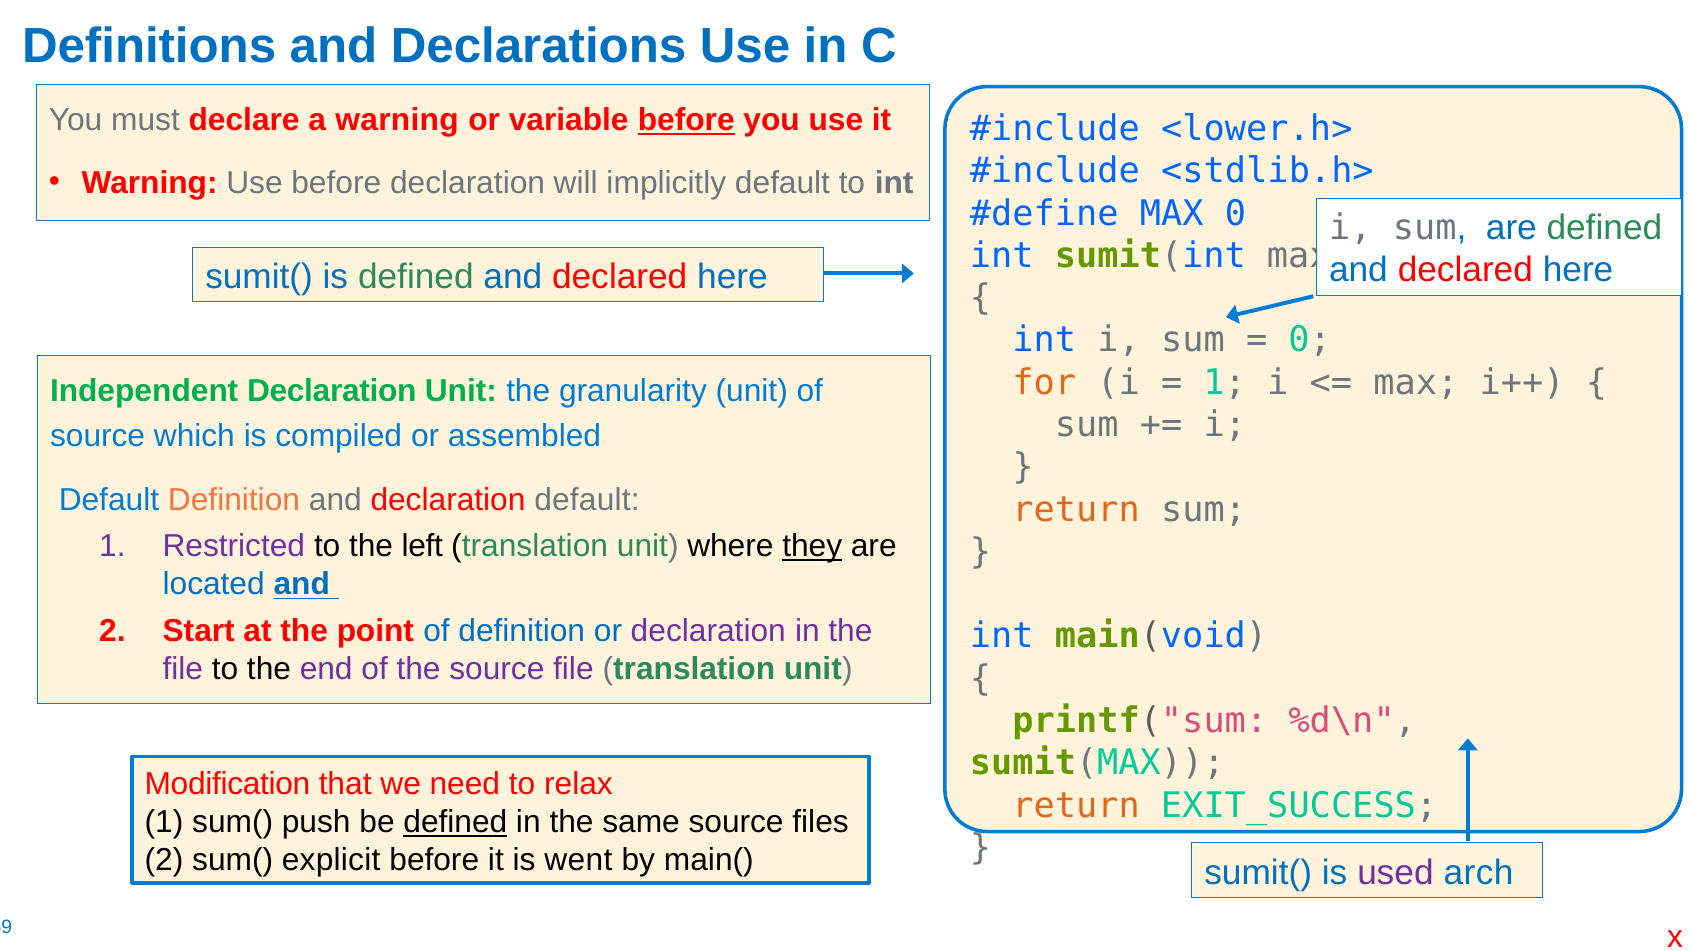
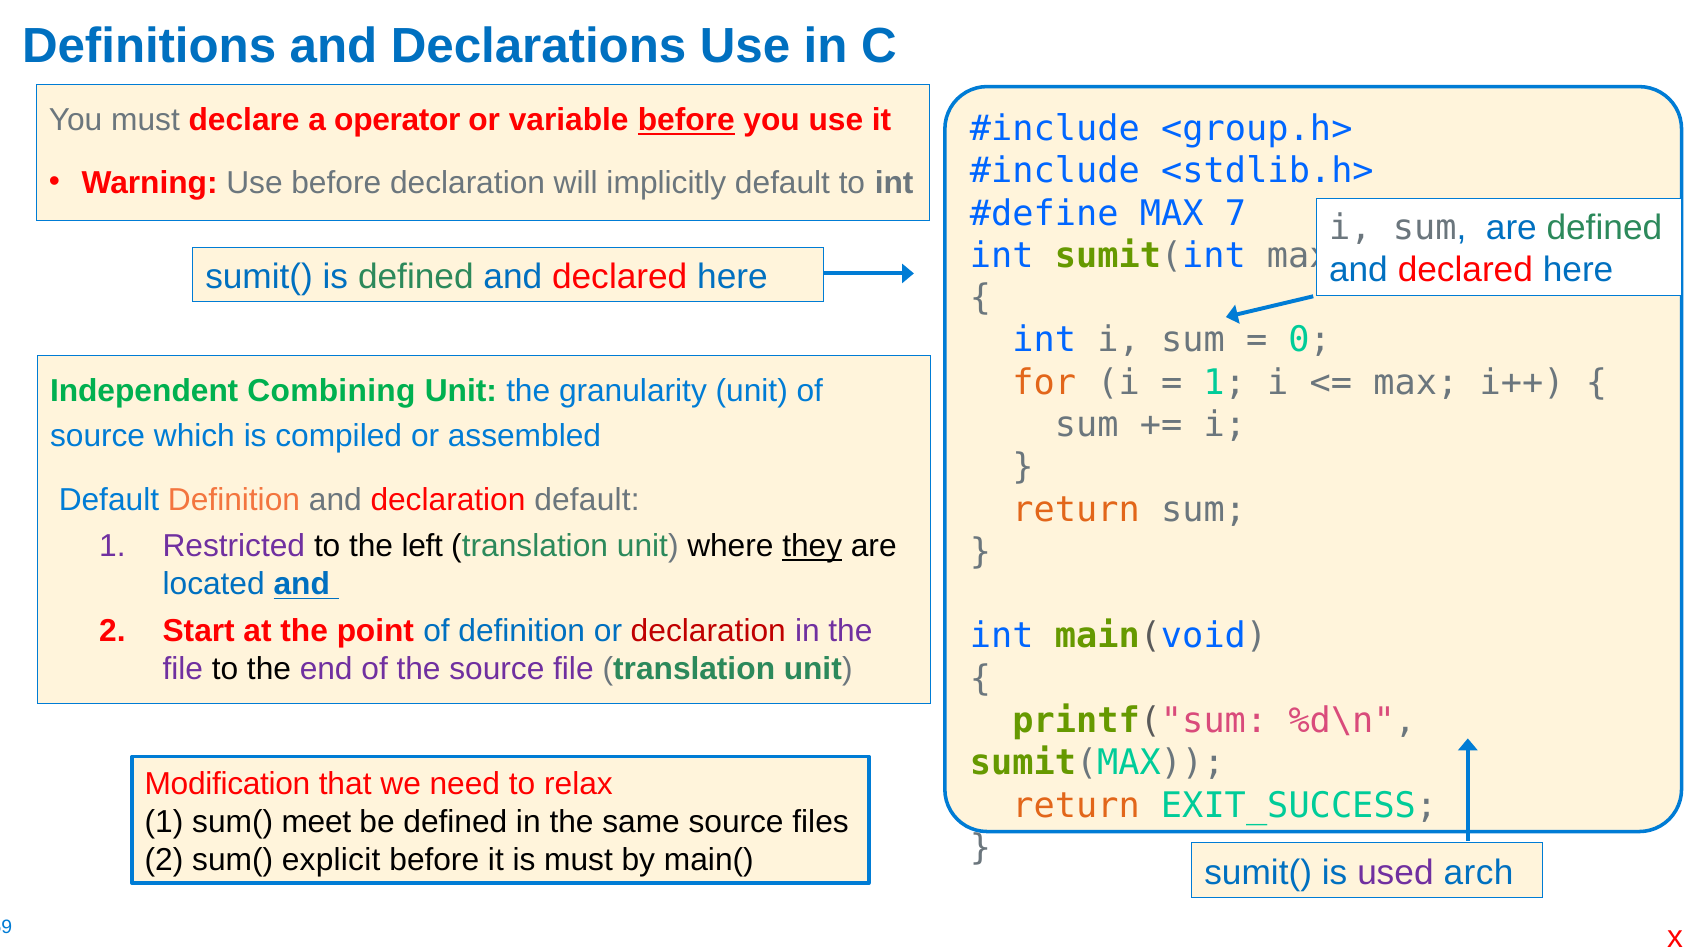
a warning: warning -> operator (397, 120)
<lower.h>: <lower.h> -> <group.h> (1257, 129)
MAX 0: 0 -> 7 (1236, 214)
Independent Declaration: Declaration -> Combining (331, 391)
declaration colour: purple -> red (708, 631)
push: push -> meet (316, 822)
defined underline: present -> none (455, 822)
is went: went -> must (579, 860)
